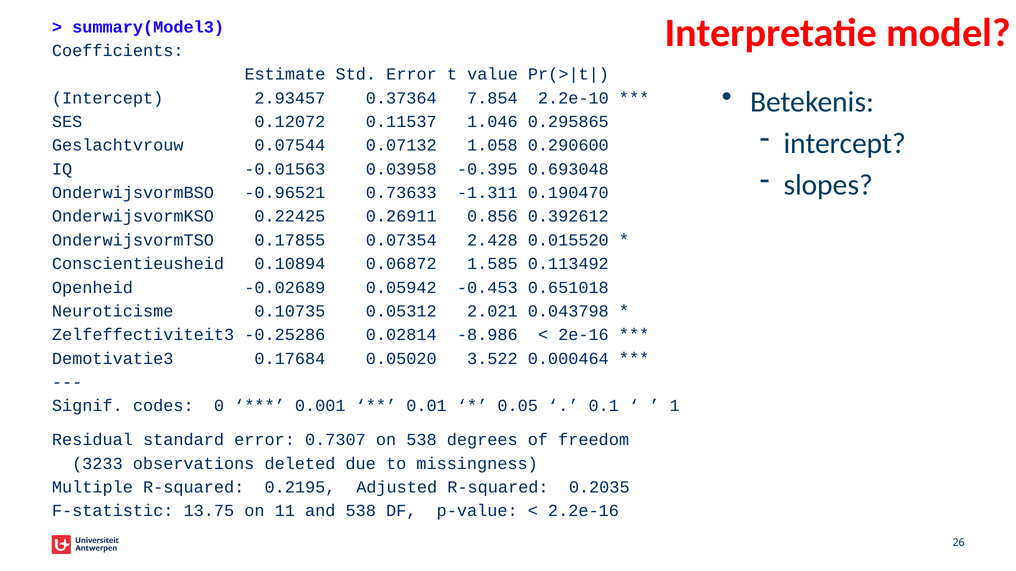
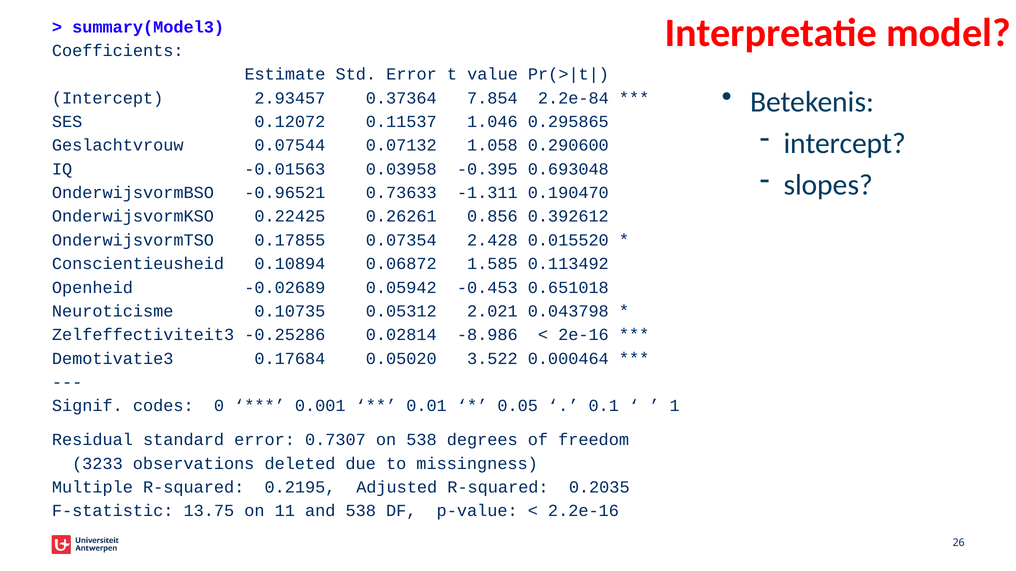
2.2e-10: 2.2e-10 -> 2.2e-84 (573, 98)
0.26911: 0.26911 -> 0.26261 (401, 217)
